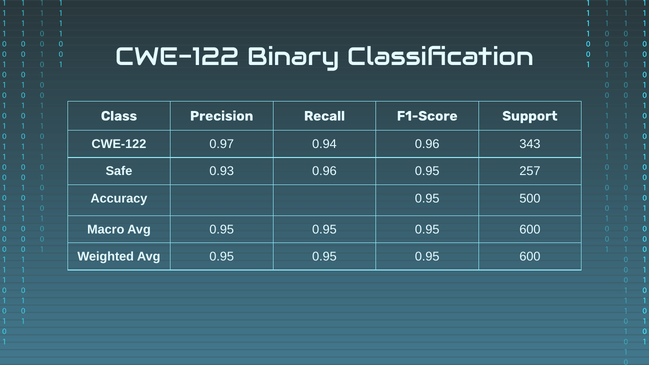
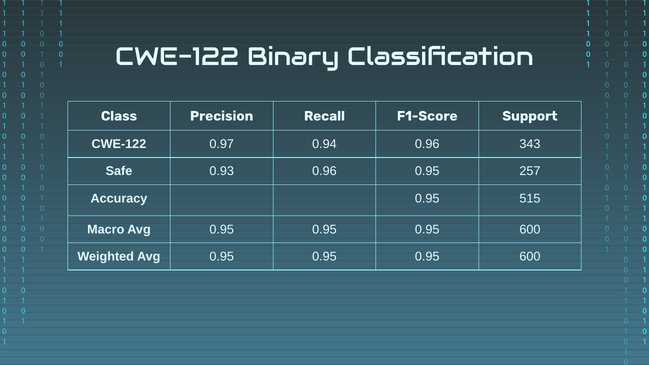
500: 500 -> 515 (530, 198)
